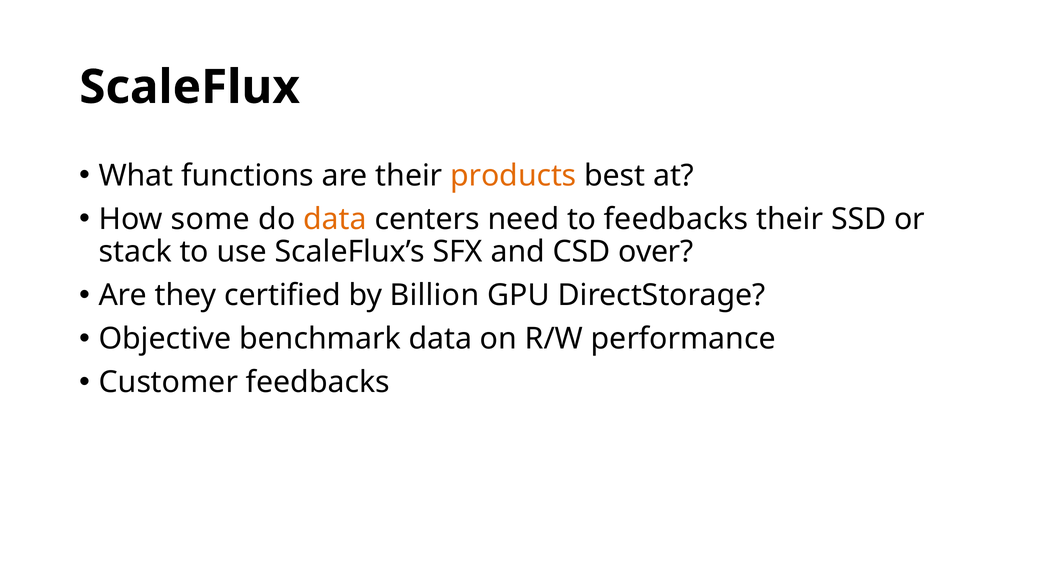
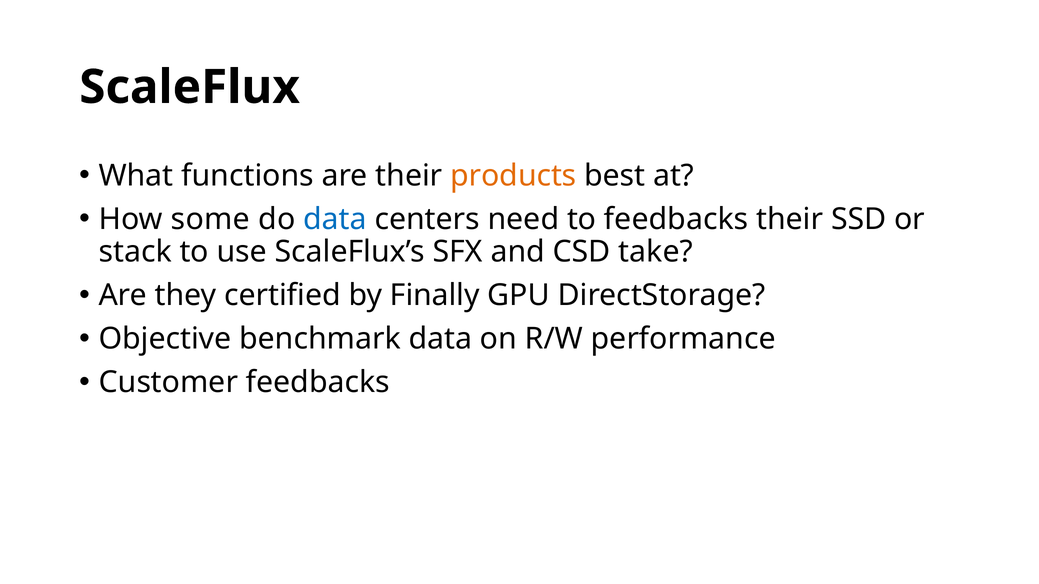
data colour: orange -> blue (335, 219)
over: over -> take (656, 252)
Billion: Billion -> Finally (435, 296)
